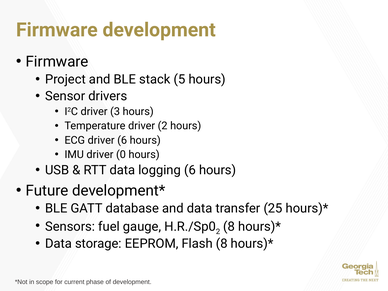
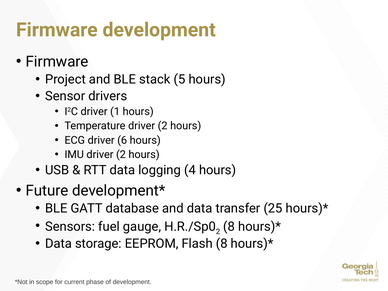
3: 3 -> 1 (115, 112)
IMU driver 0: 0 -> 2 (121, 155)
logging 6: 6 -> 4 (190, 170)
